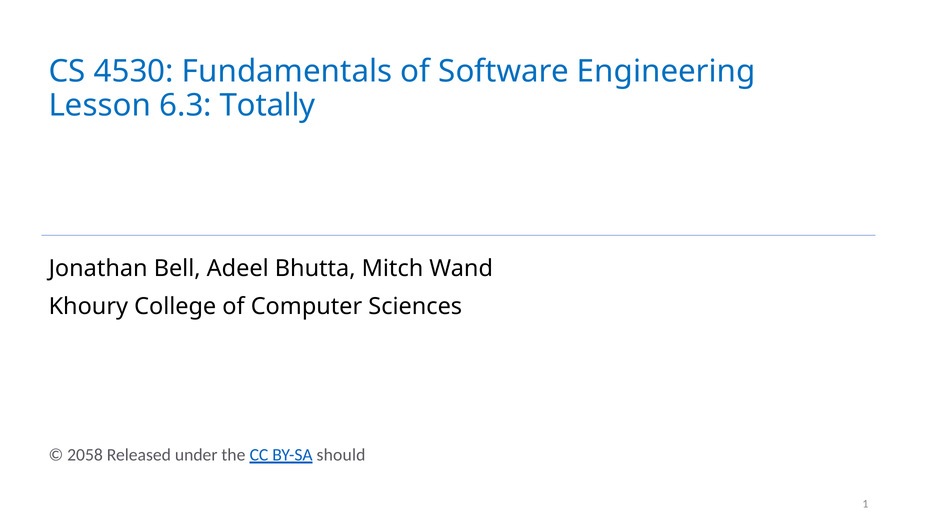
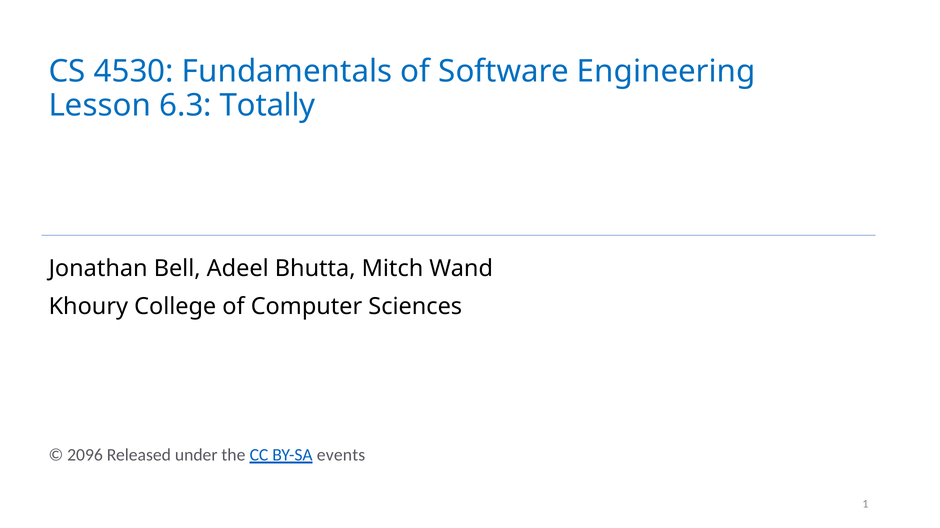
2058: 2058 -> 2096 (85, 456)
should: should -> events (341, 456)
